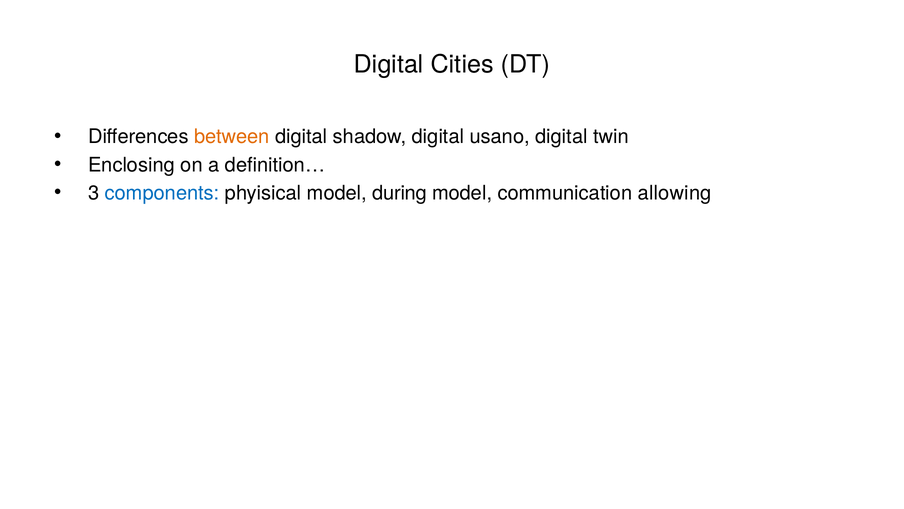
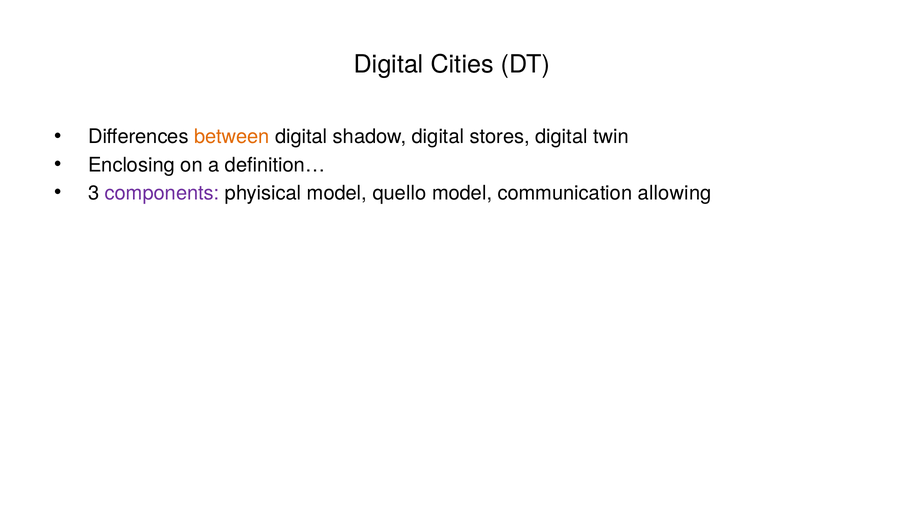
usano: usano -> stores (500, 137)
components colour: blue -> purple (162, 193)
during: during -> quello (399, 193)
